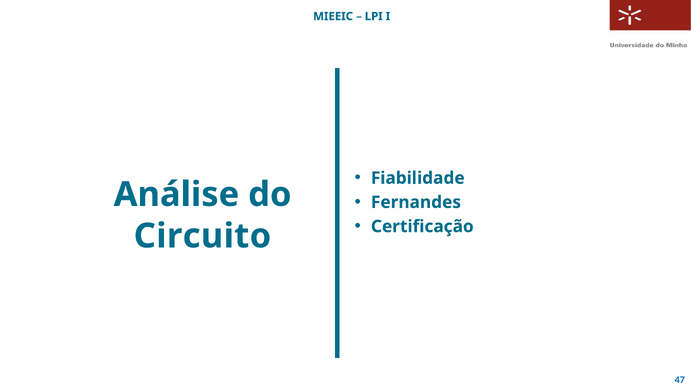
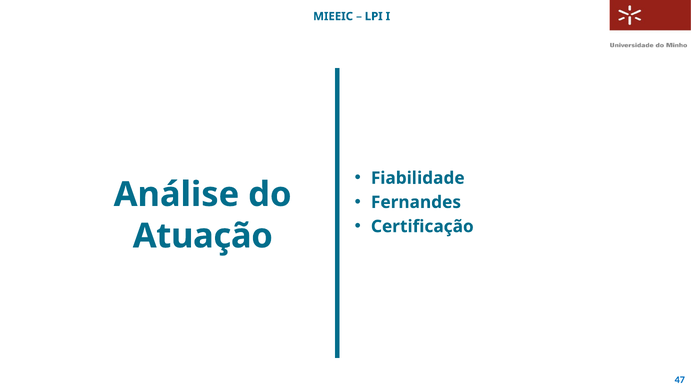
Circuito: Circuito -> Atuação (203, 236)
